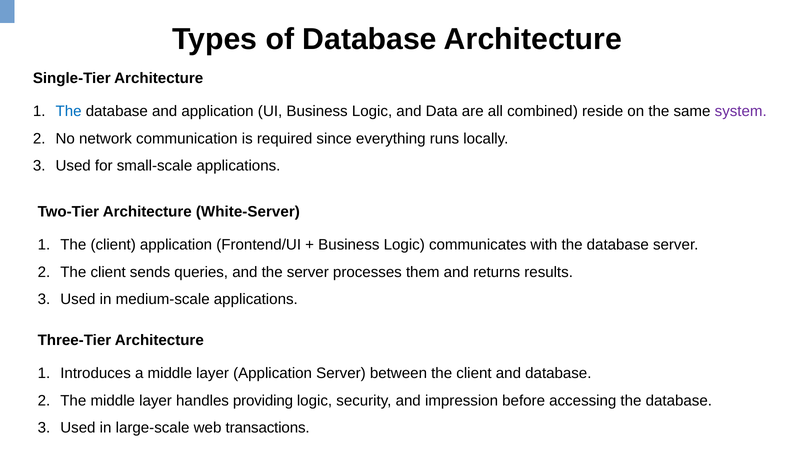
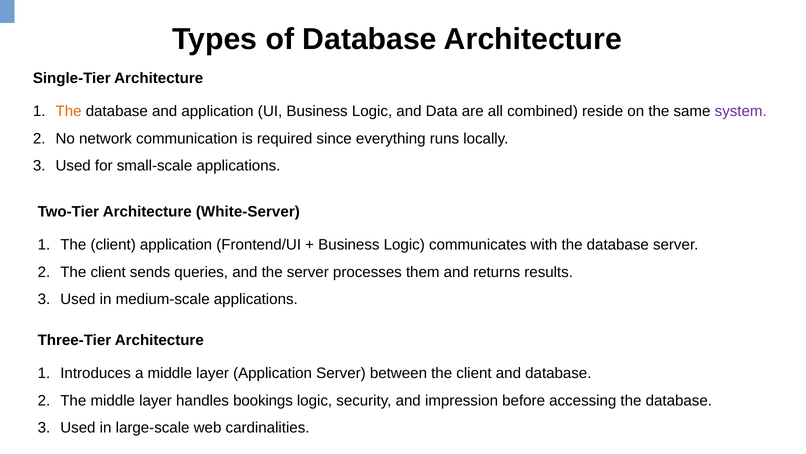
The colour: blue -> orange (69, 111)
providing: providing -> bookings (263, 400)
transactions: transactions -> cardinalities (268, 427)
